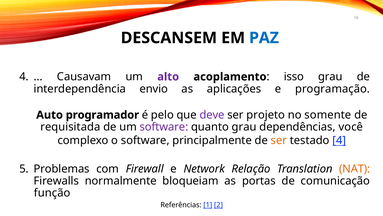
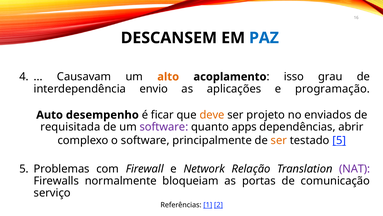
alto colour: purple -> orange (168, 77)
programador: programador -> desempenho (102, 115)
pelo: pelo -> ficar (162, 115)
deve colour: purple -> orange (212, 115)
somente: somente -> enviados (328, 115)
quanto grau: grau -> apps (244, 127)
você: você -> abrir (351, 127)
testado 4: 4 -> 5 (339, 140)
NAT colour: orange -> purple (355, 168)
função: função -> serviço (52, 193)
